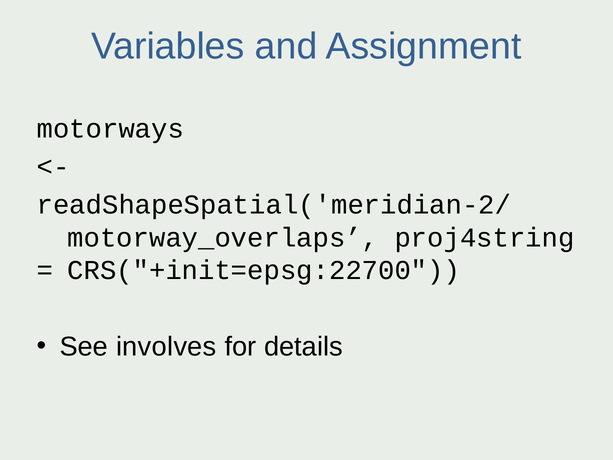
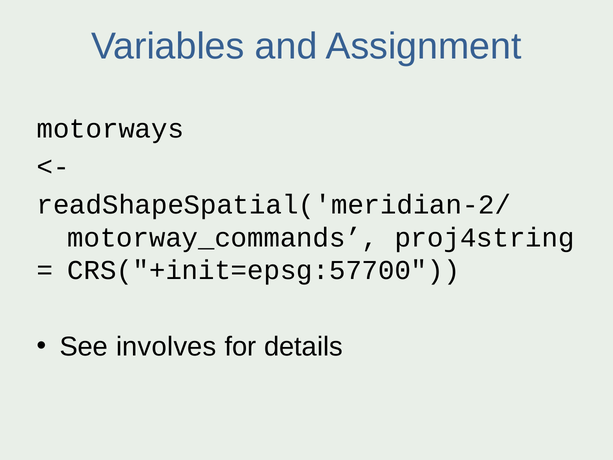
motorway_overlaps: motorway_overlaps -> motorway_commands (223, 238)
CRS("+init=epsg:22700: CRS("+init=epsg:22700 -> CRS("+init=epsg:57700 (264, 270)
